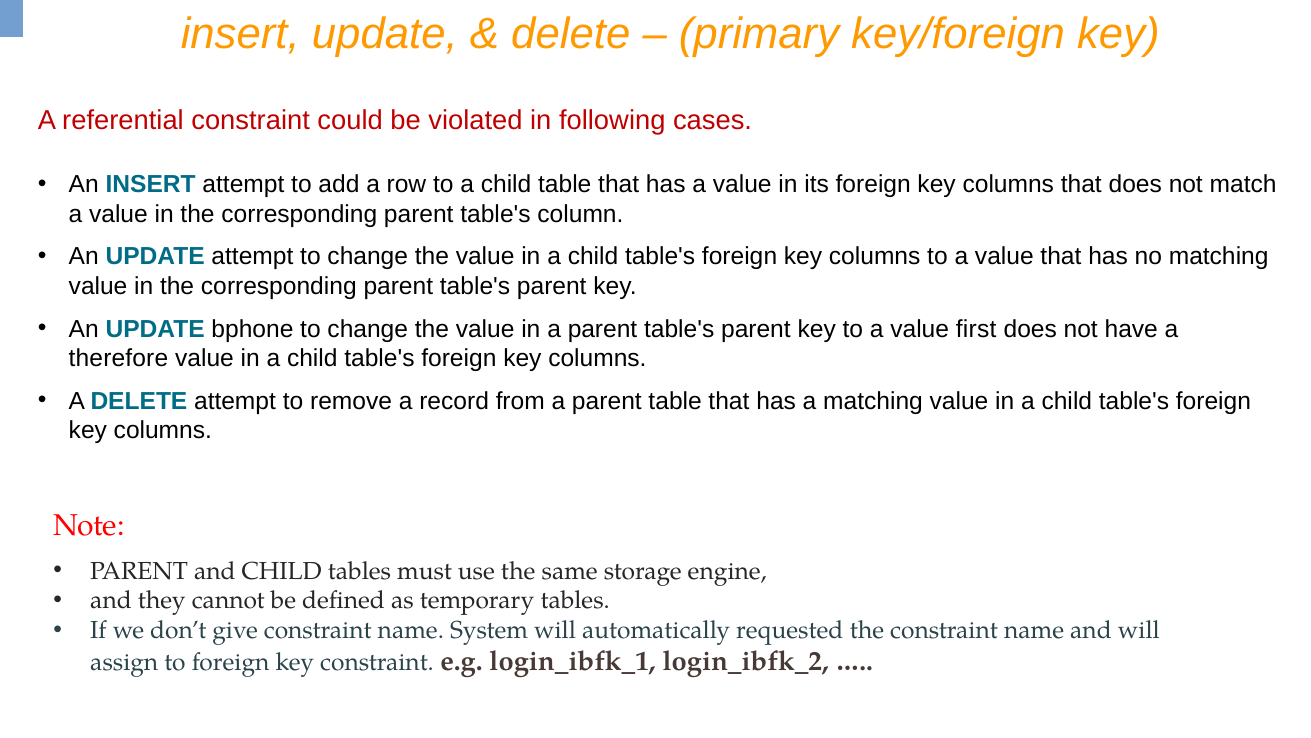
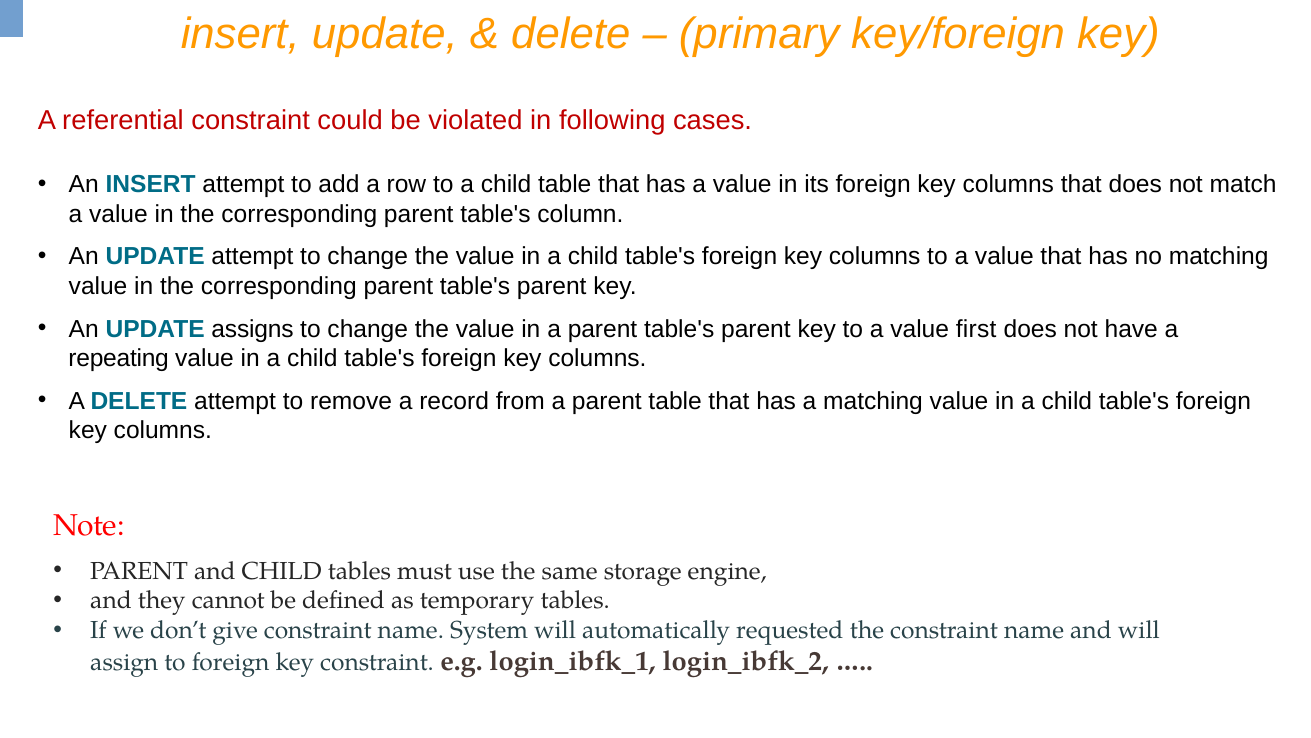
bphone: bphone -> assigns (253, 329)
therefore: therefore -> repeating (119, 358)
